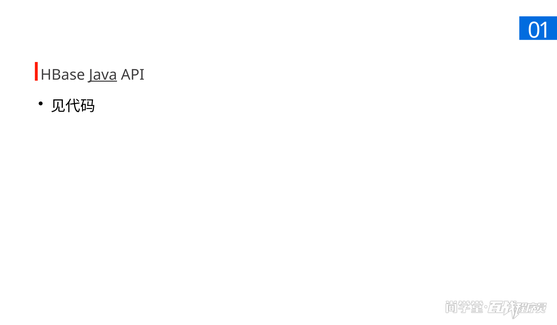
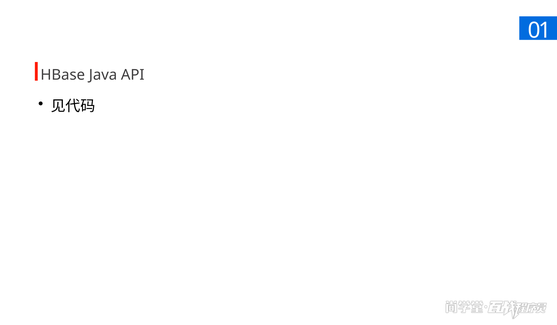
Java underline: present -> none (103, 75)
